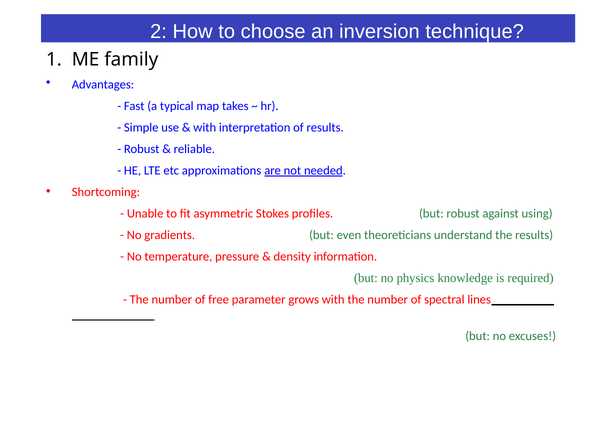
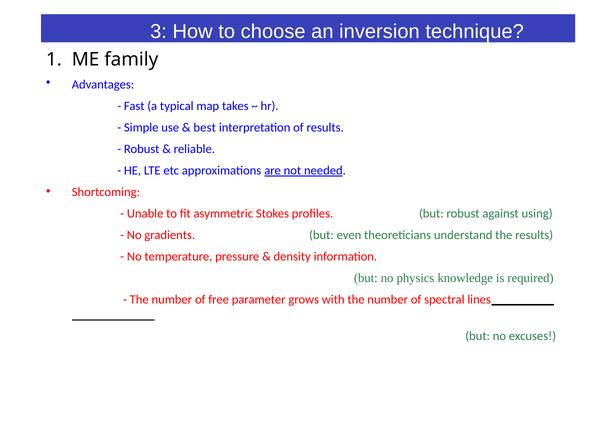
2: 2 -> 3 (159, 32)
with: with -> best (205, 127)
